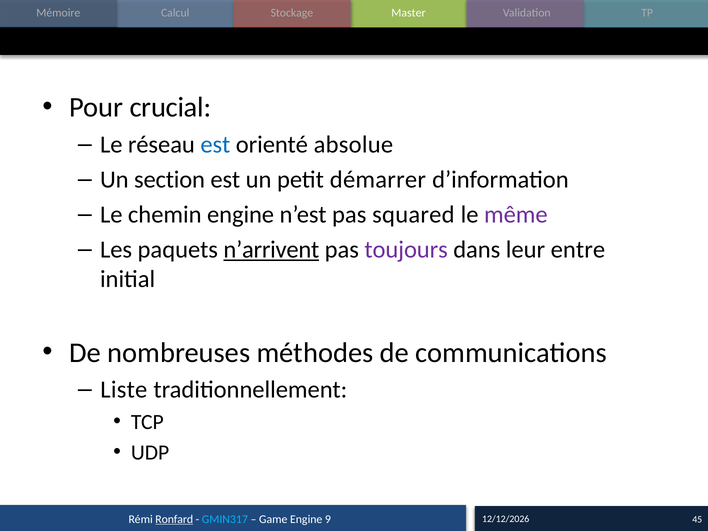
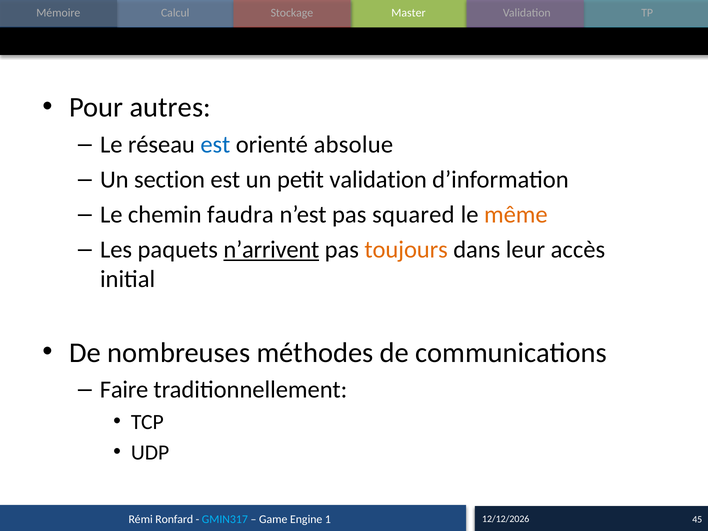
crucial: crucial -> autres (170, 108)
petit démarrer: démarrer -> validation (378, 180)
chemin engine: engine -> faudra (240, 215)
même colour: purple -> orange (516, 215)
toujours colour: purple -> orange (406, 250)
entre: entre -> accès (578, 250)
Liste: Liste -> Faire (124, 390)
Ronfard underline: present -> none (174, 519)
9: 9 -> 1 (328, 519)
